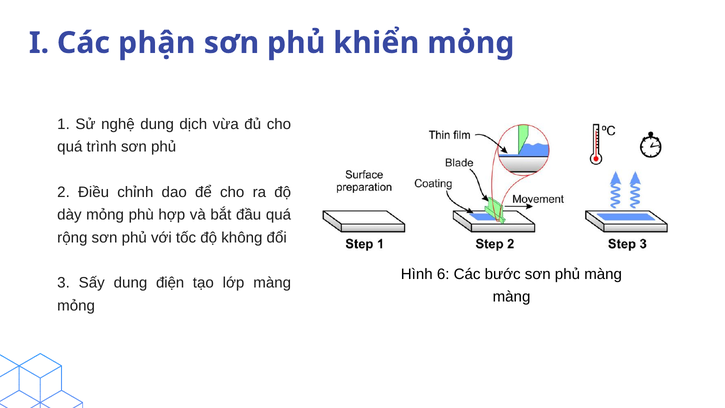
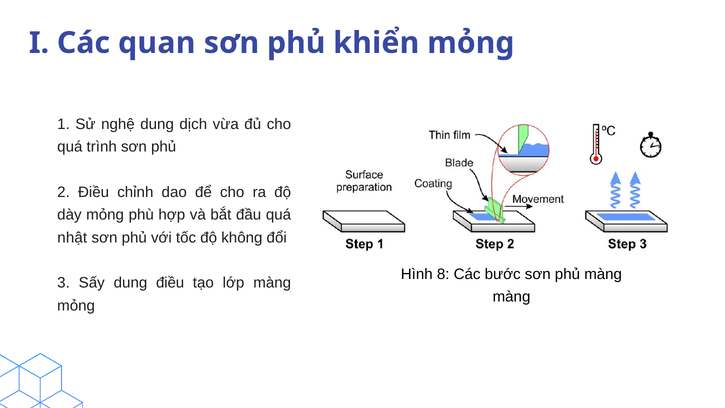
phận: phận -> quan (157, 43)
rộng: rộng -> nhật (72, 237)
6: 6 -> 8 (443, 274)
dung điện: điện -> điều (170, 283)
